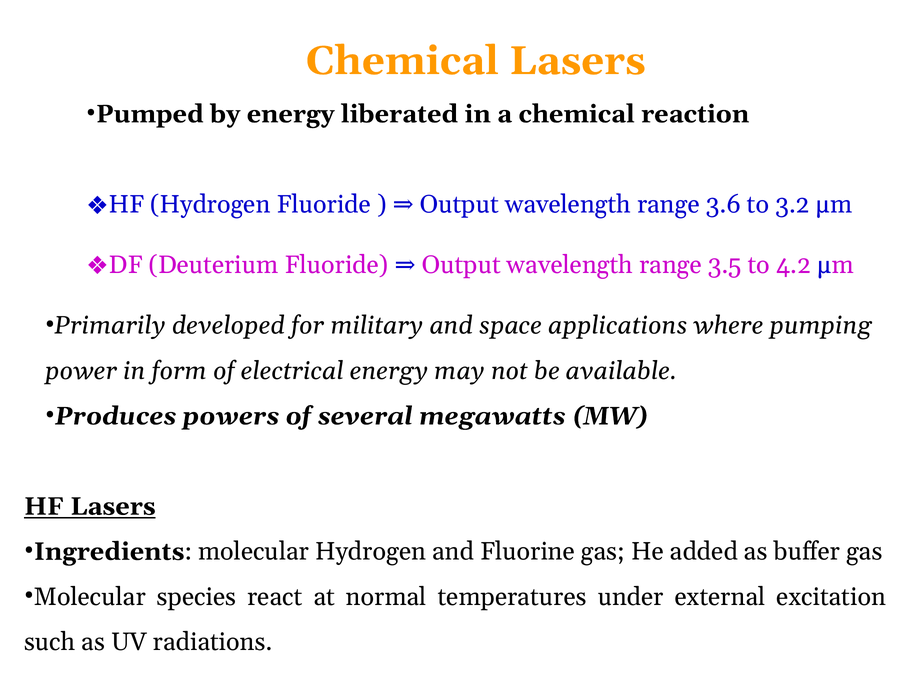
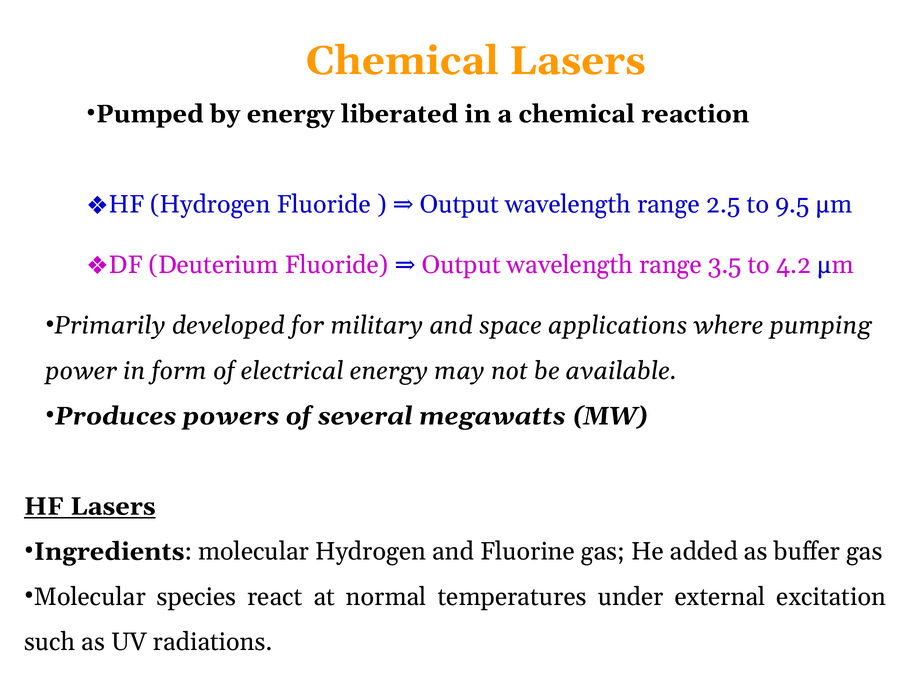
3.6: 3.6 -> 2.5 (723, 204)
3.2: 3.2 -> 9.5 (792, 204)
